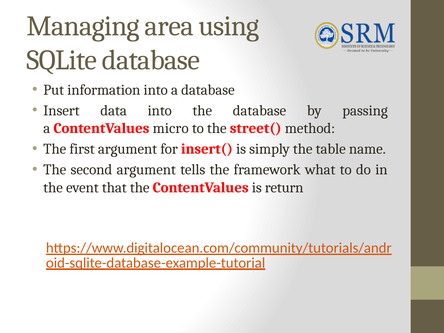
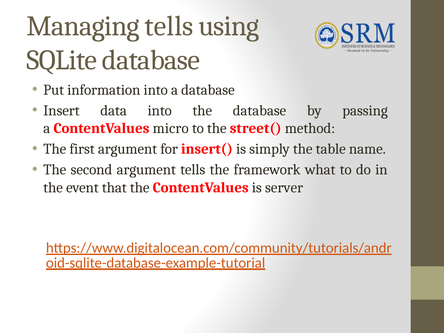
Managing area: area -> tells (169, 26)
return: return -> server (284, 188)
